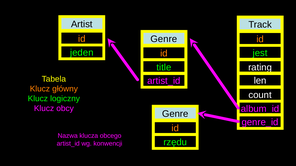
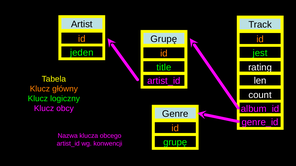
Genre: Genre -> Grupę (164, 39)
rzędu: rzędu -> grupę (175, 143)
